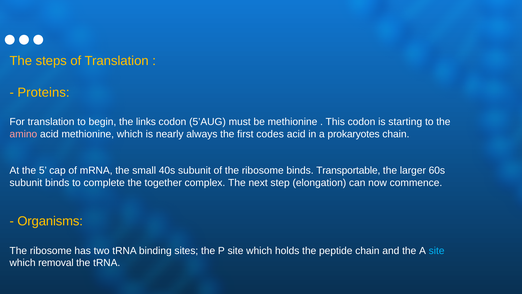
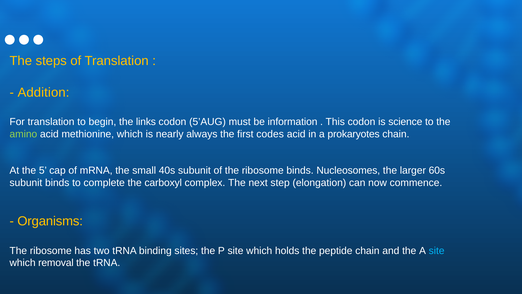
Proteins: Proteins -> Addition (44, 92)
be methionine: methionine -> information (293, 122)
starting: starting -> science (405, 122)
amino colour: pink -> light green (23, 134)
Transportable: Transportable -> Nucleosomes (348, 170)
together: together -> carboxyl (163, 183)
